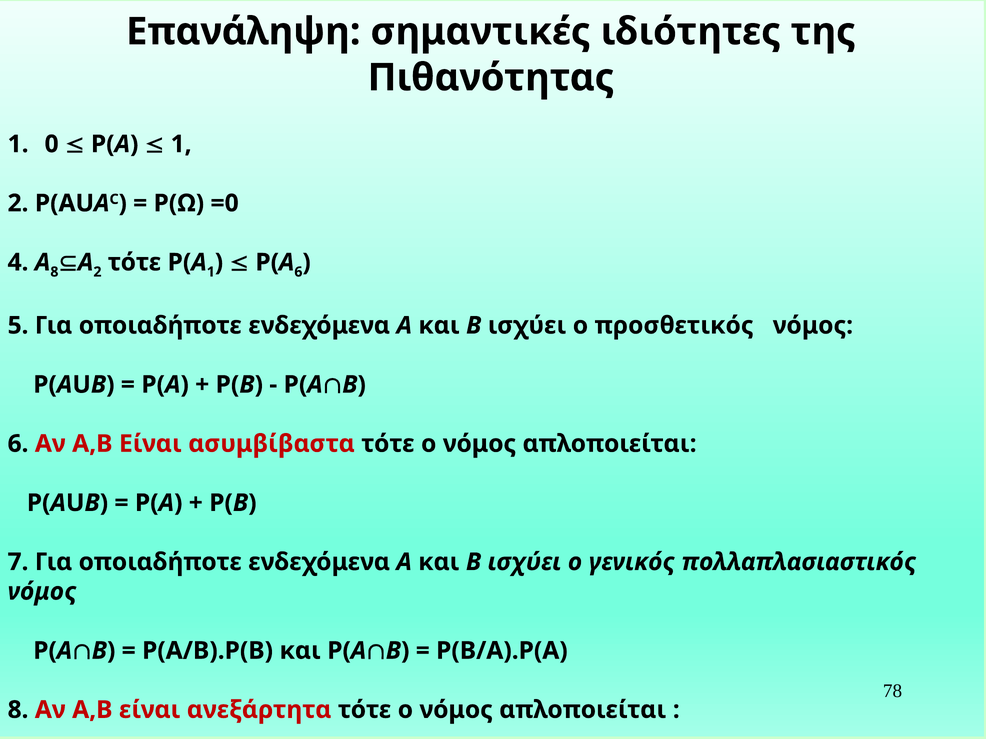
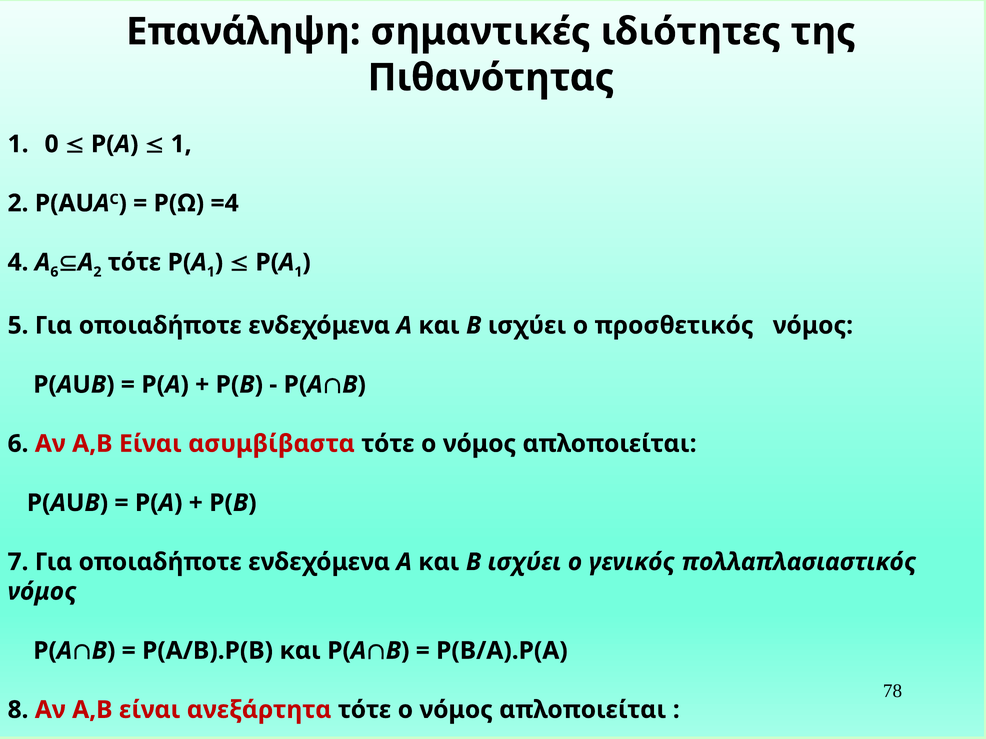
P(Ω =0: =0 -> =4 (225, 203)
Α 8: 8 -> 6 (54, 272)
6: 6 -> 1 (298, 272)
